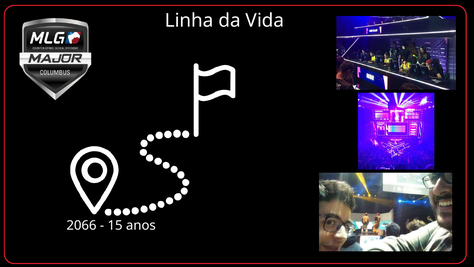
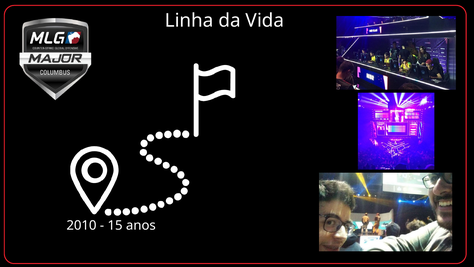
2066: 2066 -> 2010 (81, 225)
